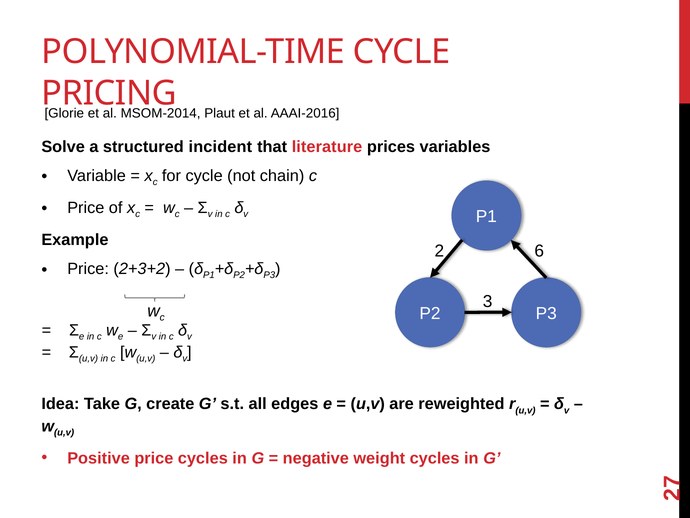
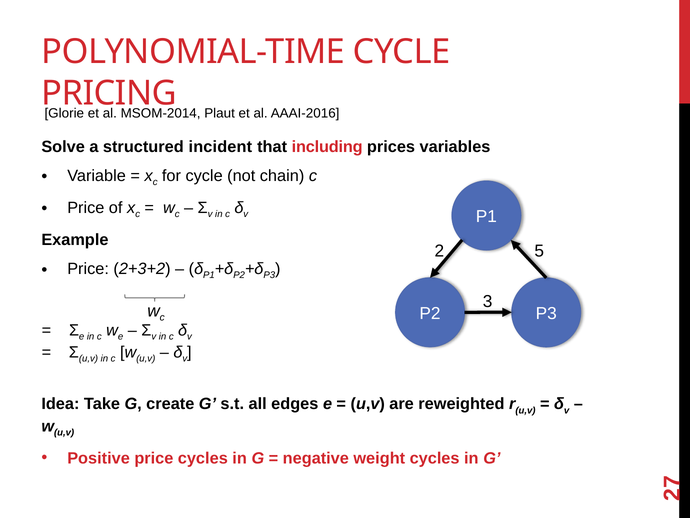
literature: literature -> including (327, 147)
6: 6 -> 5 (539, 251)
